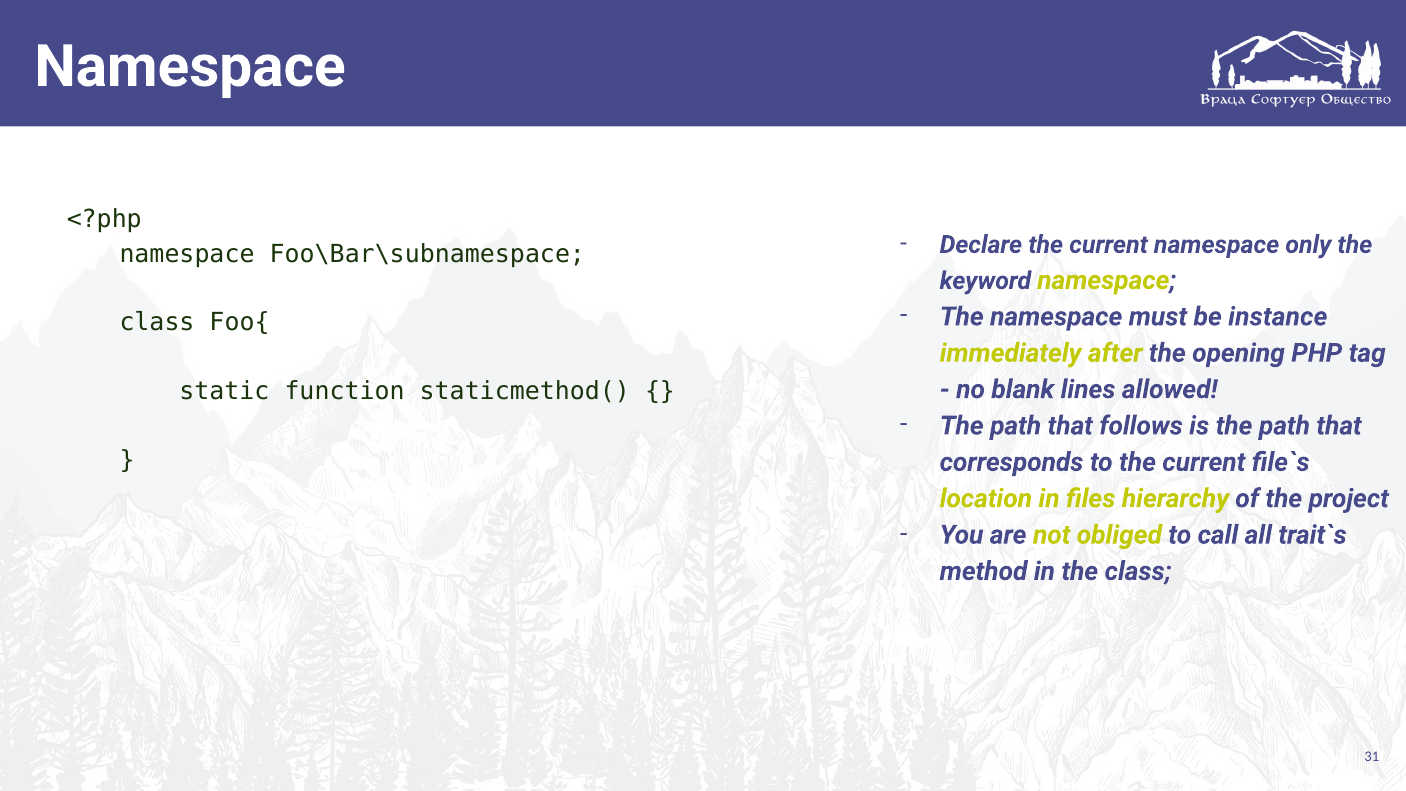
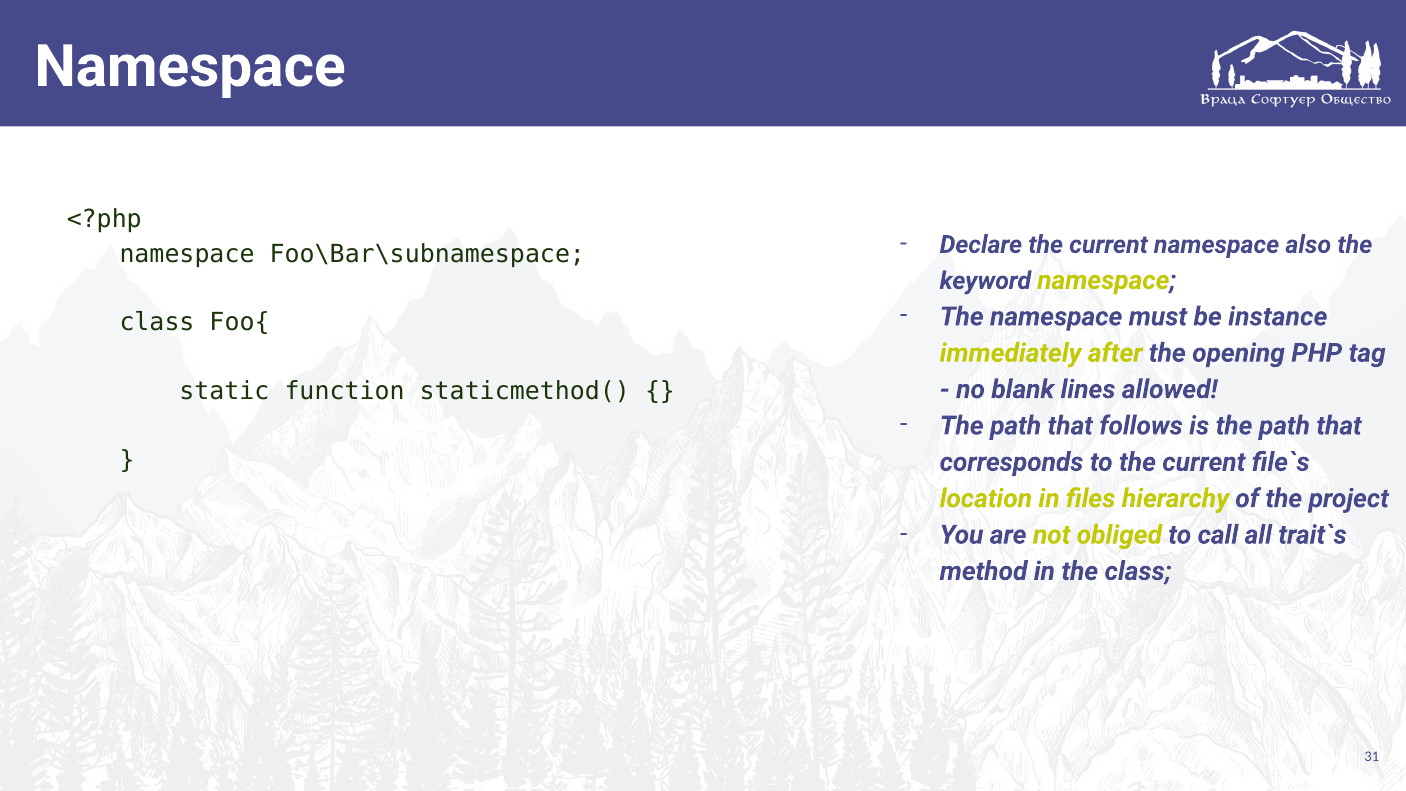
only: only -> also (1308, 245)
